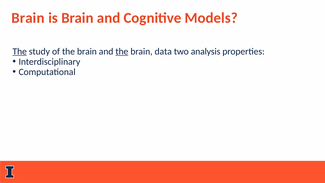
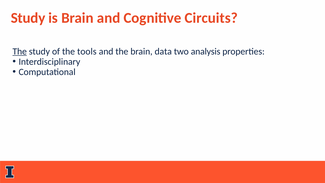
Brain: Brain -> Study (28, 18)
Models: Models -> Circuits (211, 18)
of the brain: brain -> tools (87, 51)
the underline: present -> none (122, 51)
